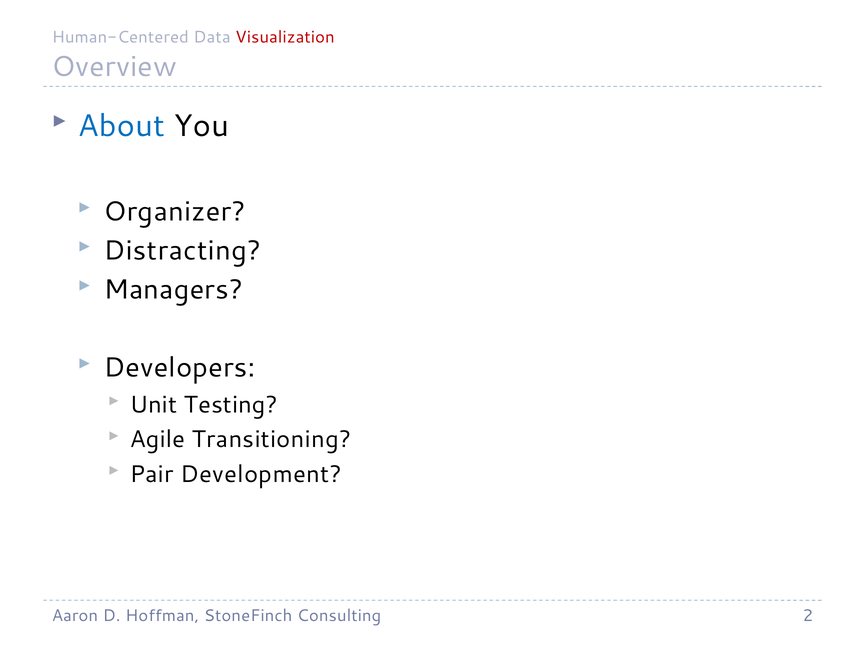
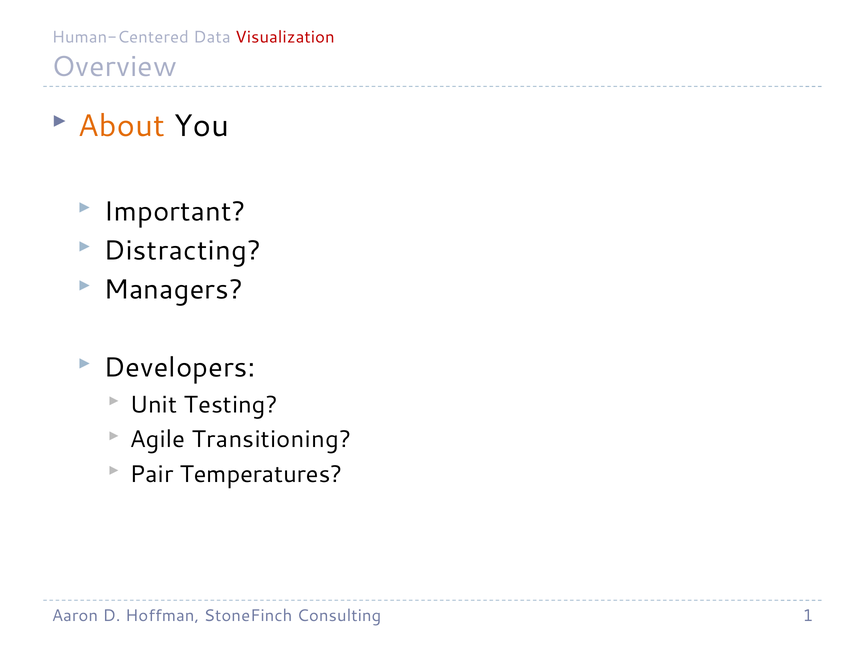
About colour: blue -> orange (121, 126)
Organizer: Organizer -> Important (175, 212)
Development: Development -> Temperatures (261, 475)
2: 2 -> 1 (808, 617)
